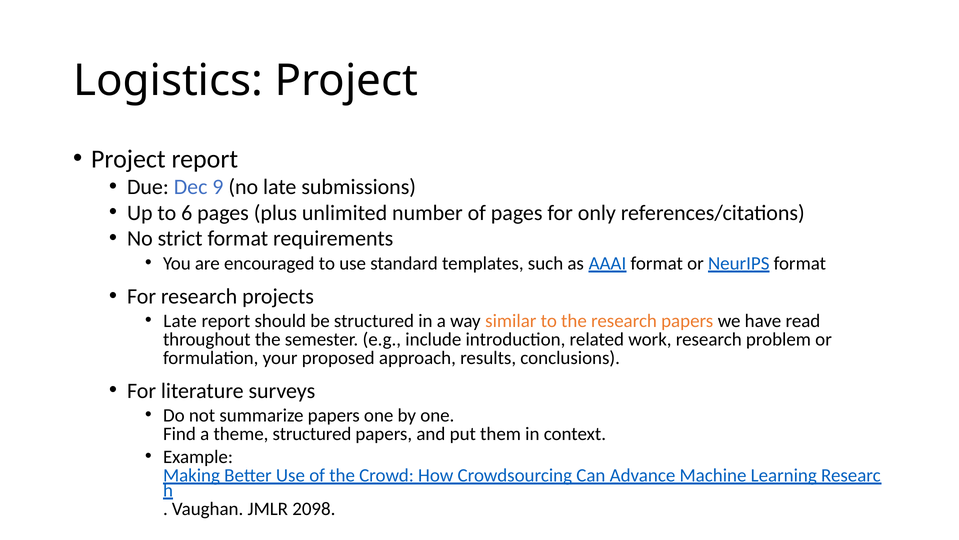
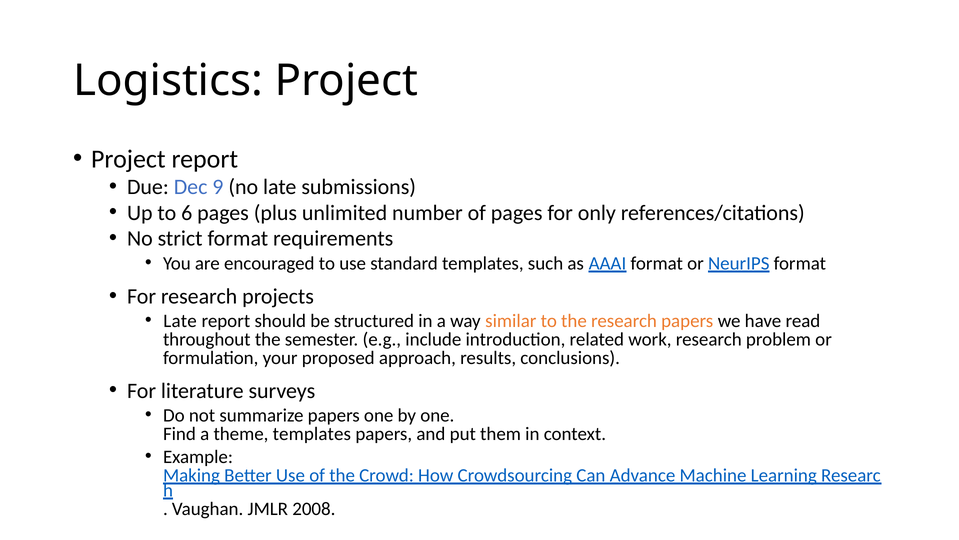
theme structured: structured -> templates (312, 433)
2098: 2098 -> 2008 (314, 508)
